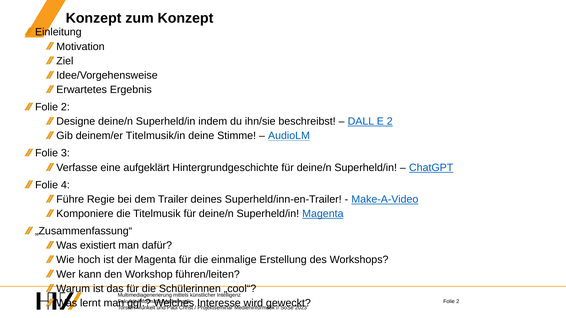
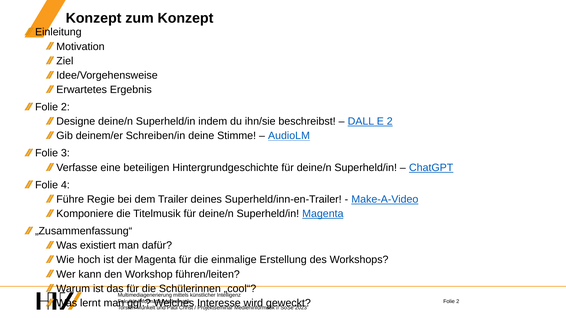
Titelmusik/in: Titelmusik/in -> Schreiben/in (156, 136)
aufgeklärt: aufgeklärt -> beteiligen (146, 168)
